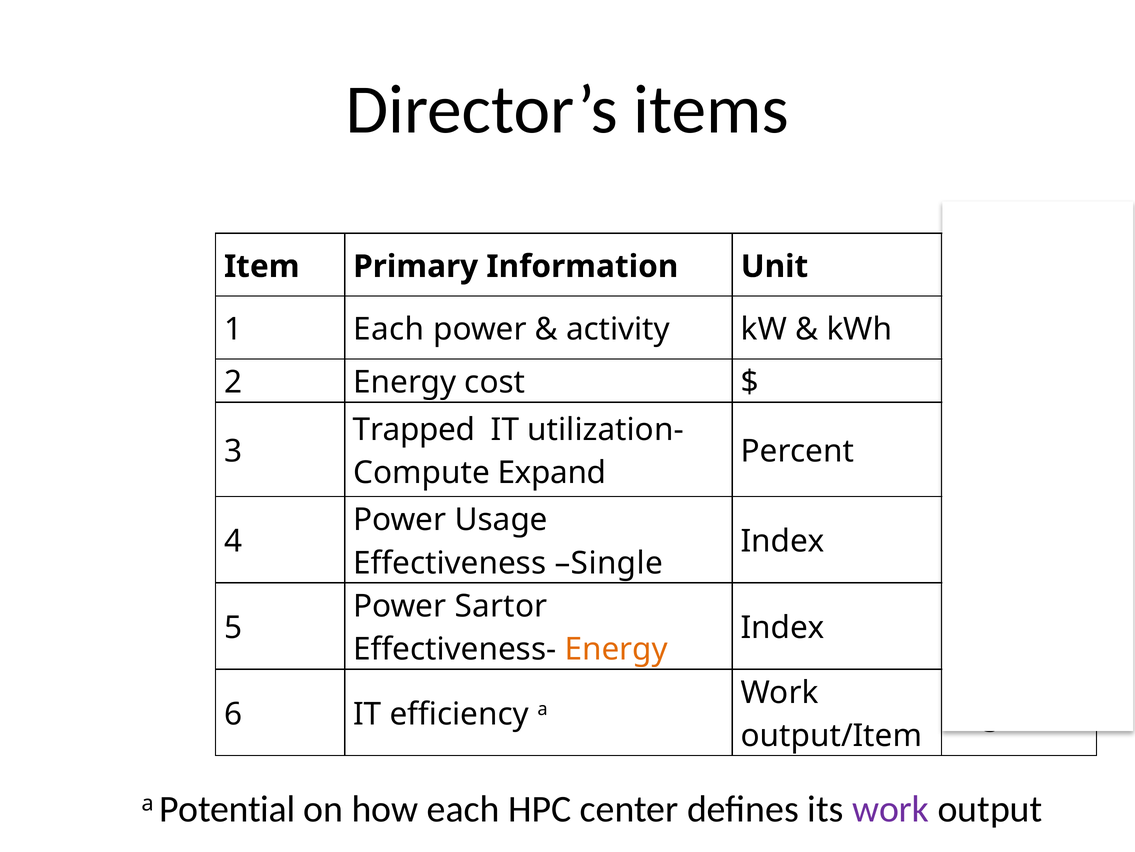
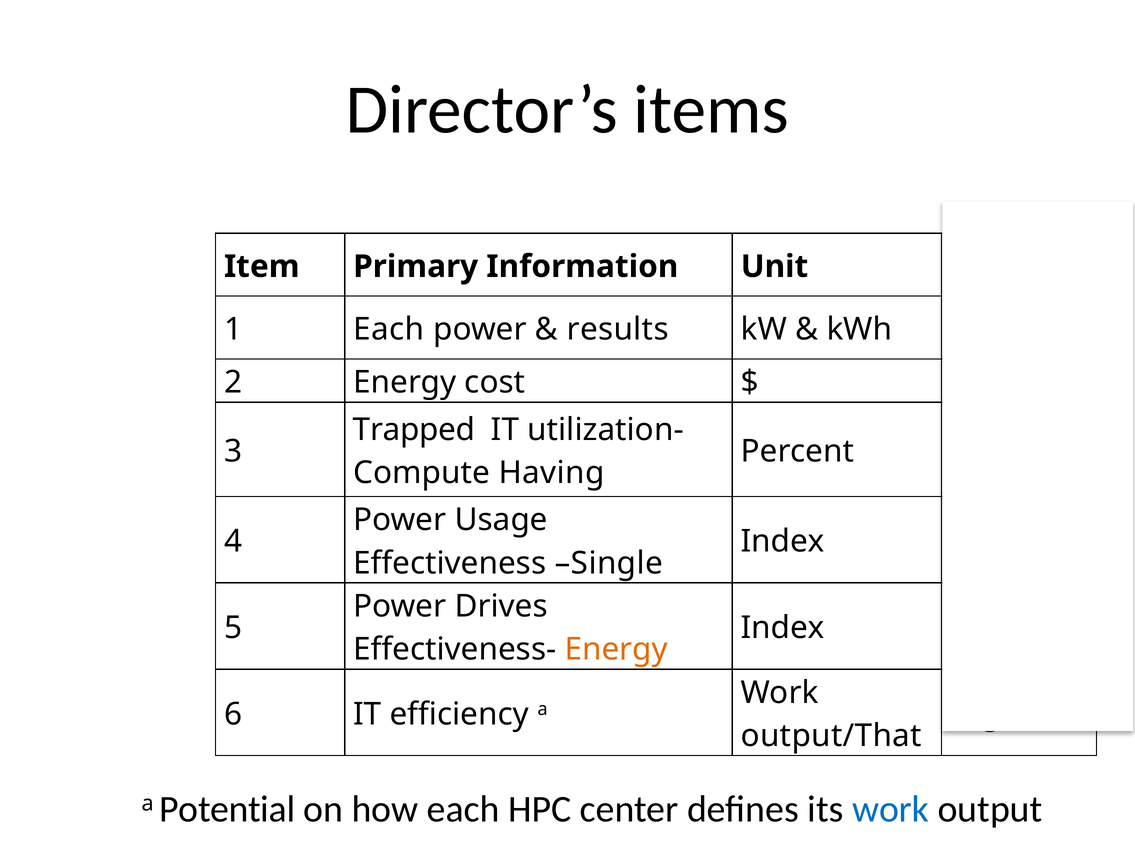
activity: activity -> results (618, 329)
Expand: Expand -> Having (552, 472)
Sartor: Sartor -> Drives (501, 606)
output/Item: output/Item -> output/That (831, 735)
work colour: purple -> blue (891, 809)
